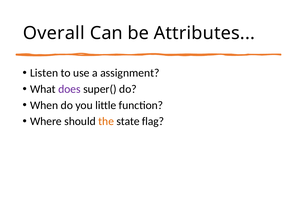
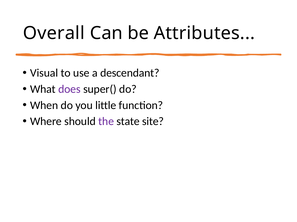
Listen: Listen -> Visual (44, 73)
assignment: assignment -> descendant (130, 73)
the colour: orange -> purple (106, 122)
flag: flag -> site (153, 122)
